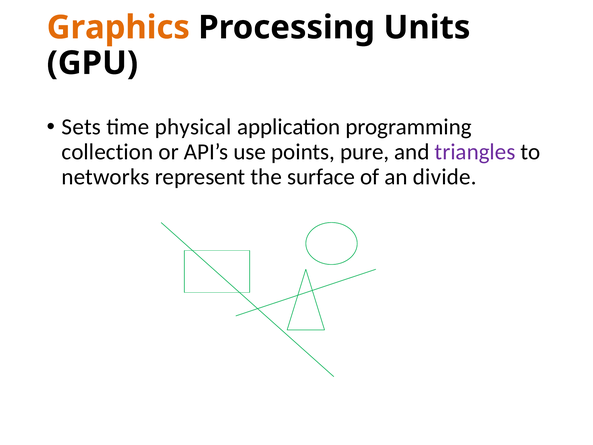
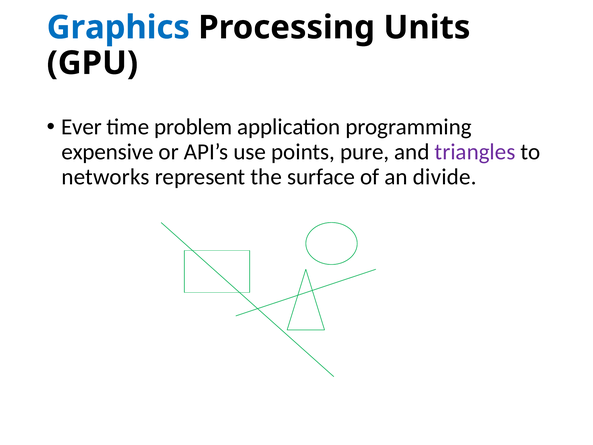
Graphics colour: orange -> blue (118, 27)
Sets: Sets -> Ever (82, 127)
physical: physical -> problem (193, 127)
collection: collection -> expensive (108, 152)
